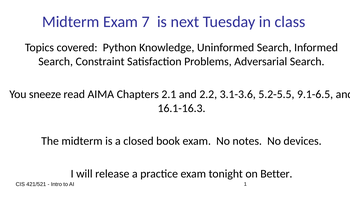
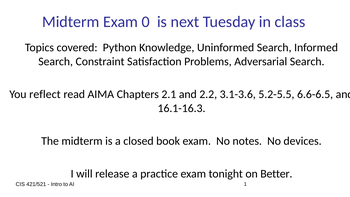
7: 7 -> 0 (146, 22)
sneeze: sneeze -> reflect (45, 94)
9.1-6.5: 9.1-6.5 -> 6.6-6.5 (315, 94)
